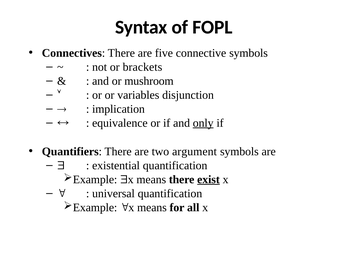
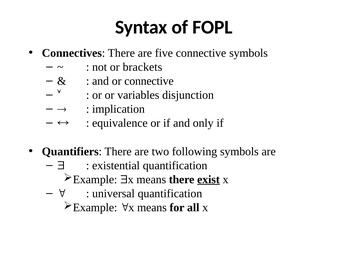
or mushroom: mushroom -> connective (149, 81)
only underline: present -> none (203, 123)
argument: argument -> following (195, 151)
